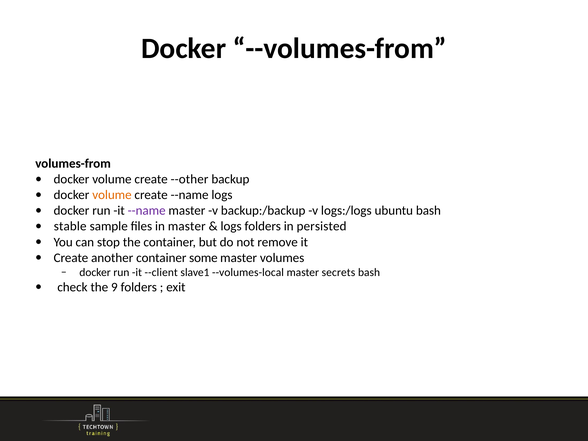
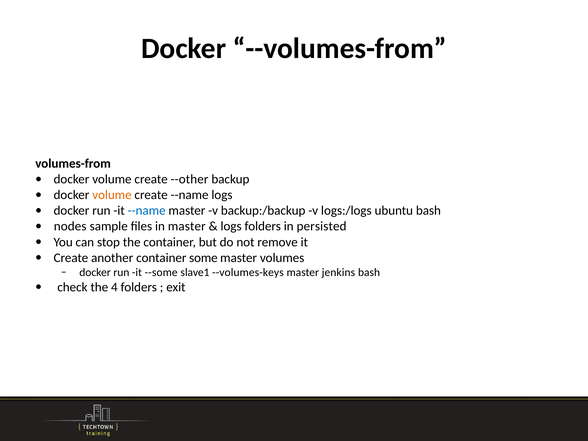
--name colour: purple -> blue (147, 211)
stable: stable -> nodes (70, 226)
--client: --client -> --some (161, 272)
--volumes-local: --volumes-local -> --volumes-keys (248, 272)
secrets: secrets -> jenkins (338, 272)
9: 9 -> 4 (114, 287)
